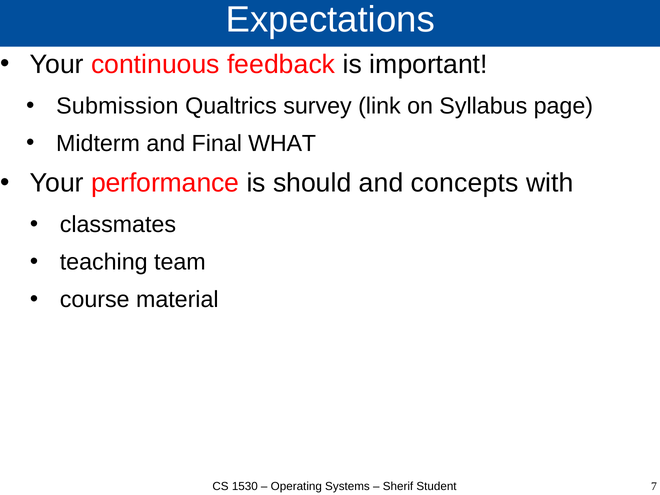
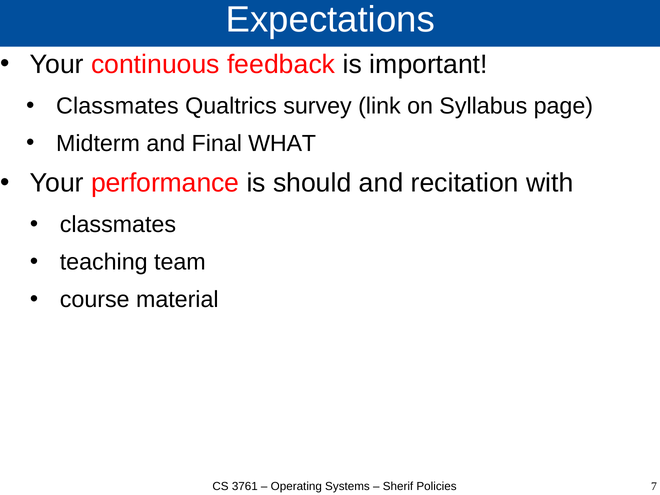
Submission: Submission -> Classmates (117, 106)
concepts: concepts -> recitation (465, 183)
1530: 1530 -> 3761 (245, 487)
Student: Student -> Policies (437, 487)
